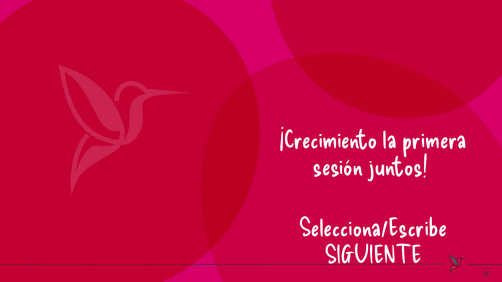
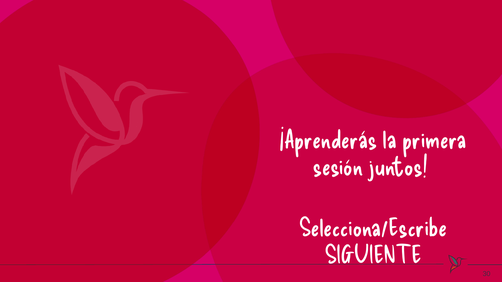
¡Crecimiento: ¡Crecimiento -> ¡Aprenderás (328, 140)
